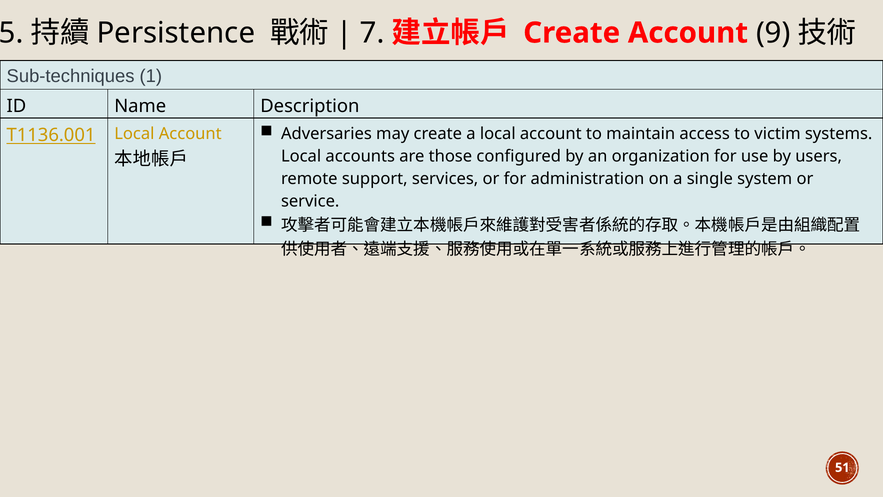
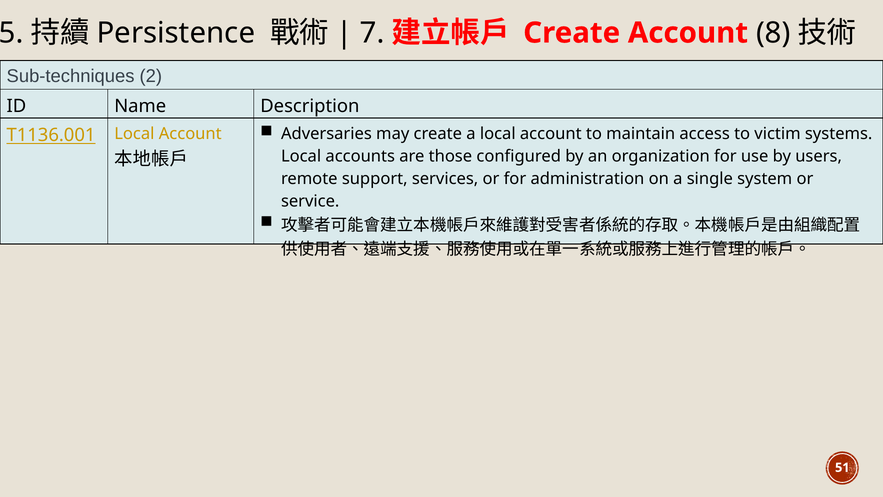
9: 9 -> 8 (773, 33)
1: 1 -> 2 (151, 76)
